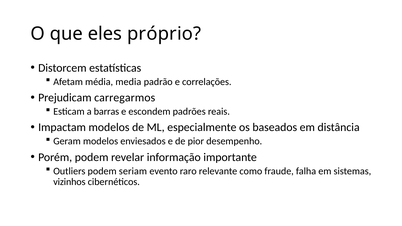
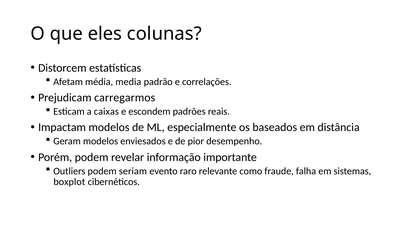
próprio: próprio -> colunas (164, 34)
barras: barras -> caixas (106, 112)
vizinhos: vizinhos -> boxplot (69, 182)
